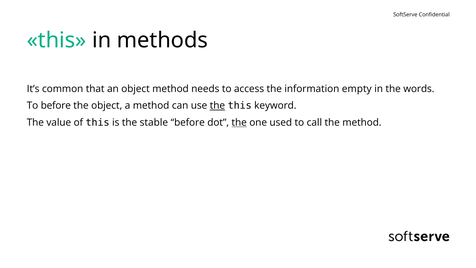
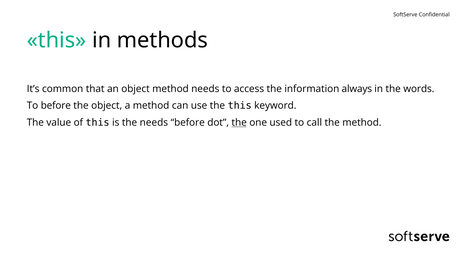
empty: empty -> always (357, 89)
the underline: present -> none (217, 106)
the stable: stable -> needs (154, 122)
